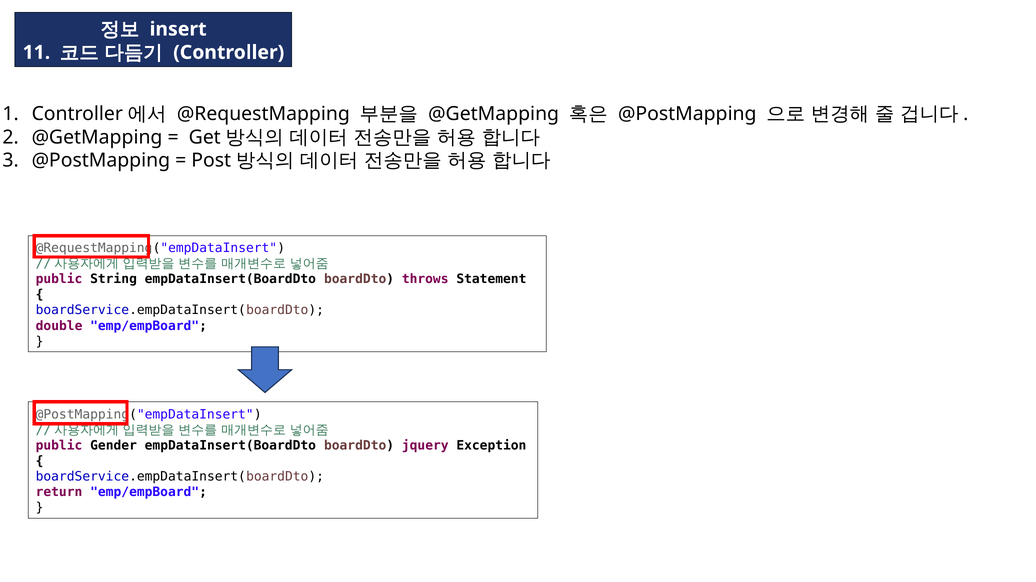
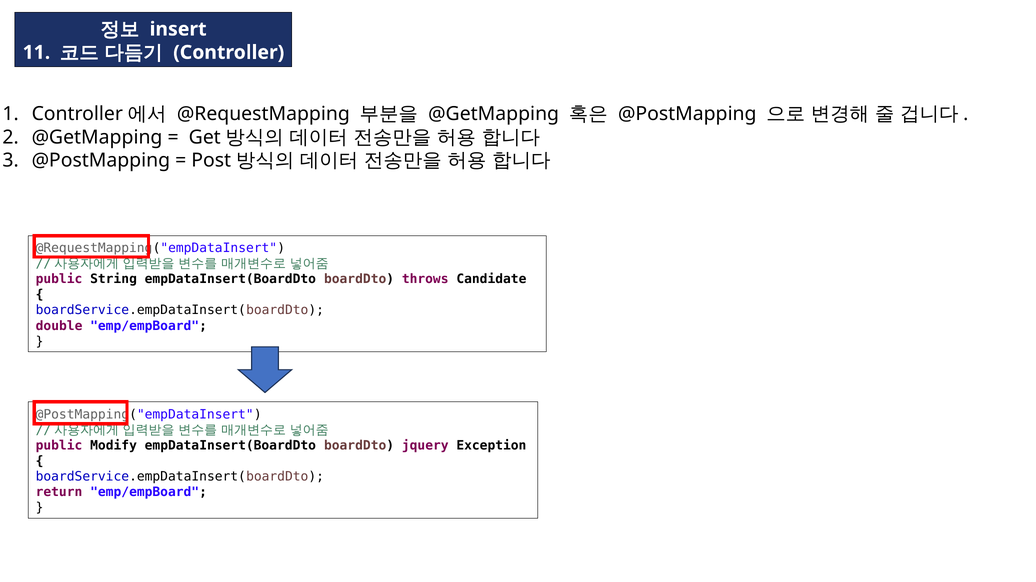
Statement: Statement -> Candidate (491, 280)
Gender: Gender -> Modify (114, 446)
